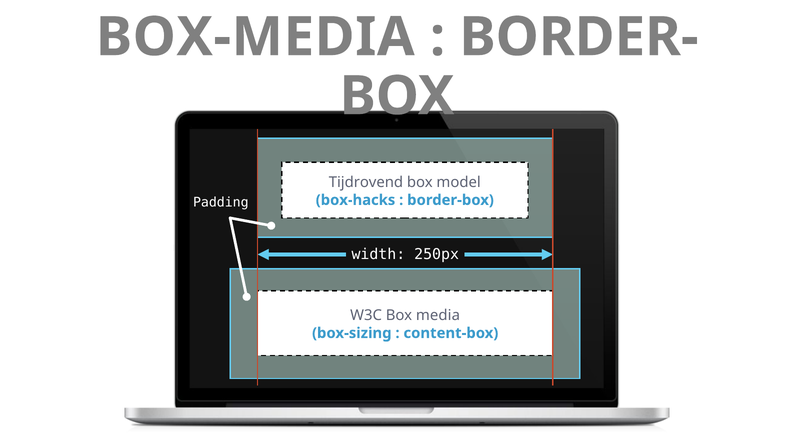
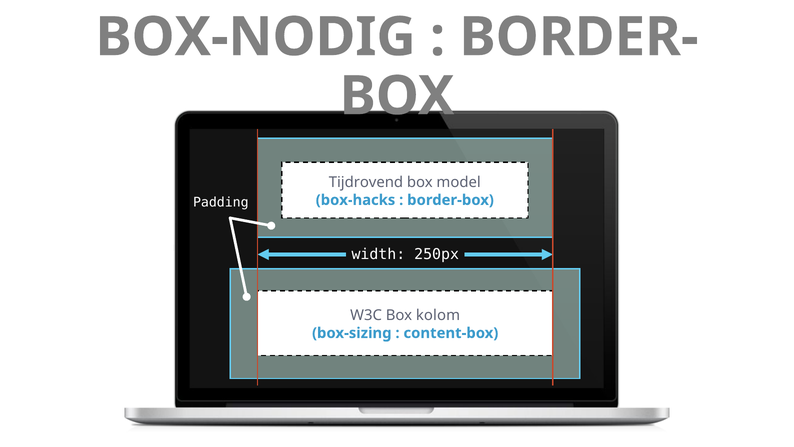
BOX-MEDIA: BOX-MEDIA -> BOX-NODIG (256, 37)
media: media -> kolom (438, 315)
